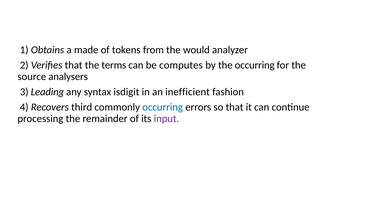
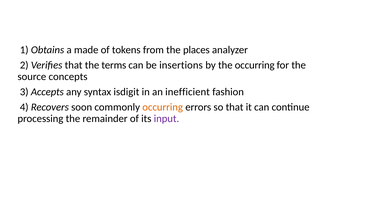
would: would -> places (196, 50)
computes: computes -> insertions (181, 65)
analysers: analysers -> concepts (68, 77)
Leading: Leading -> Accepts (47, 92)
third: third -> soon (82, 107)
occurring colour: blue -> orange (163, 107)
